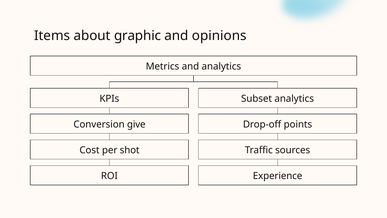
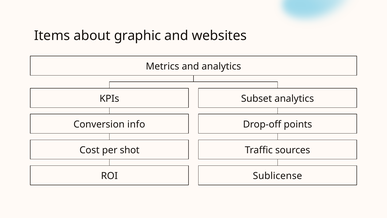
opinions: opinions -> websites (219, 36)
give: give -> info (136, 124)
Experience: Experience -> Sublicense (277, 176)
